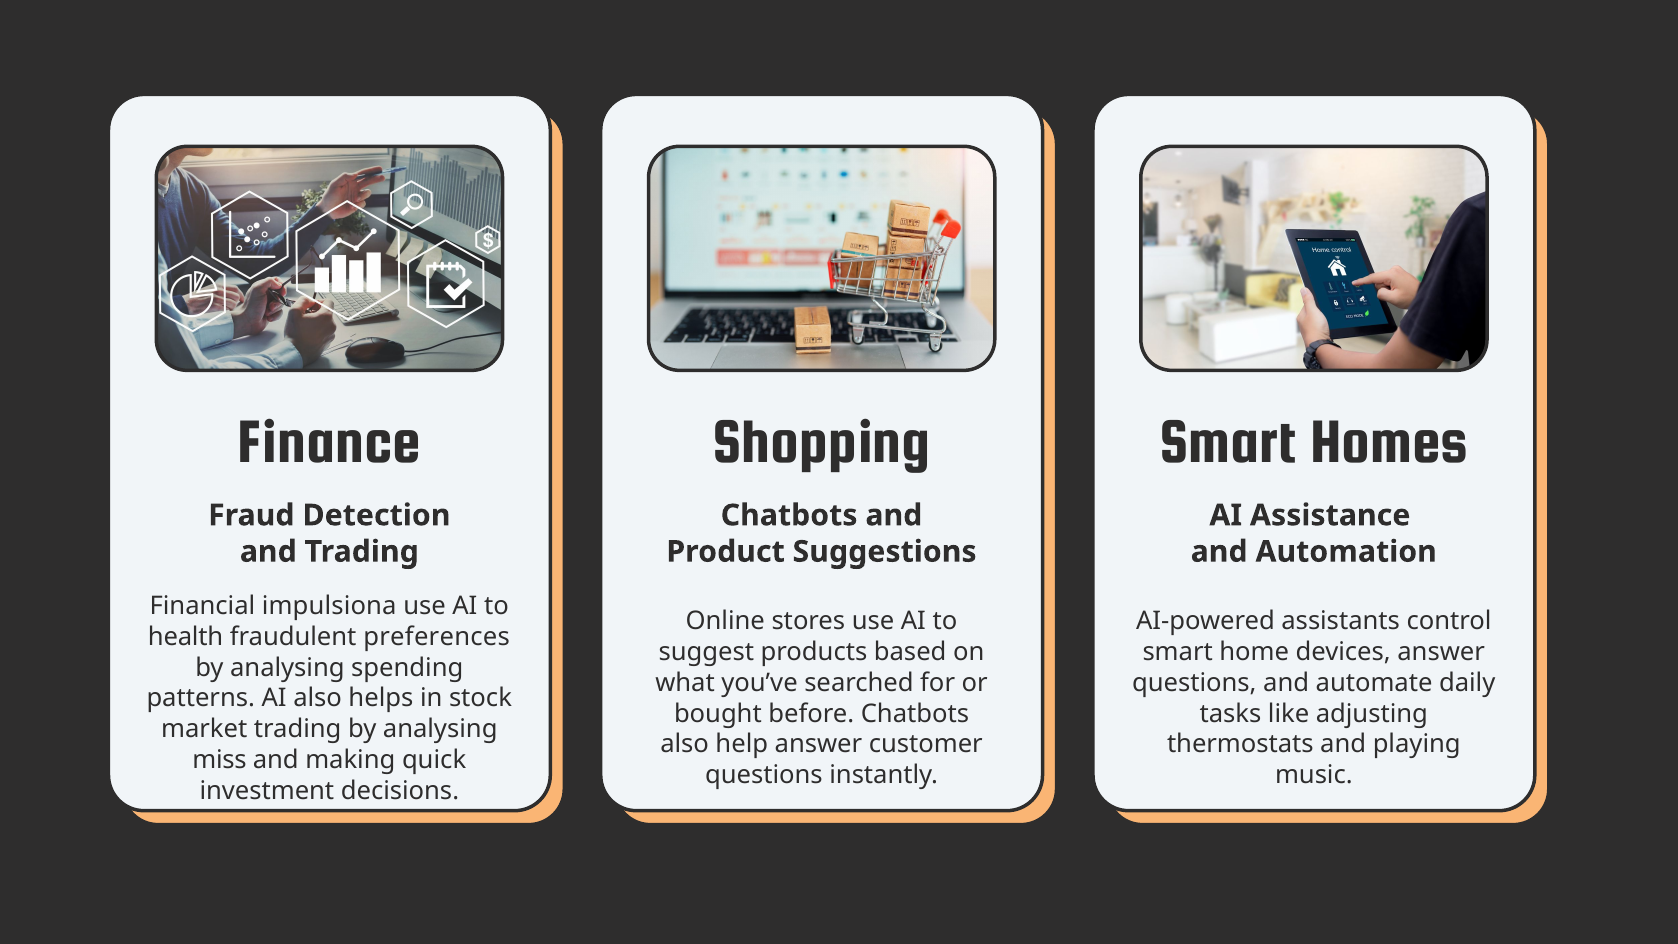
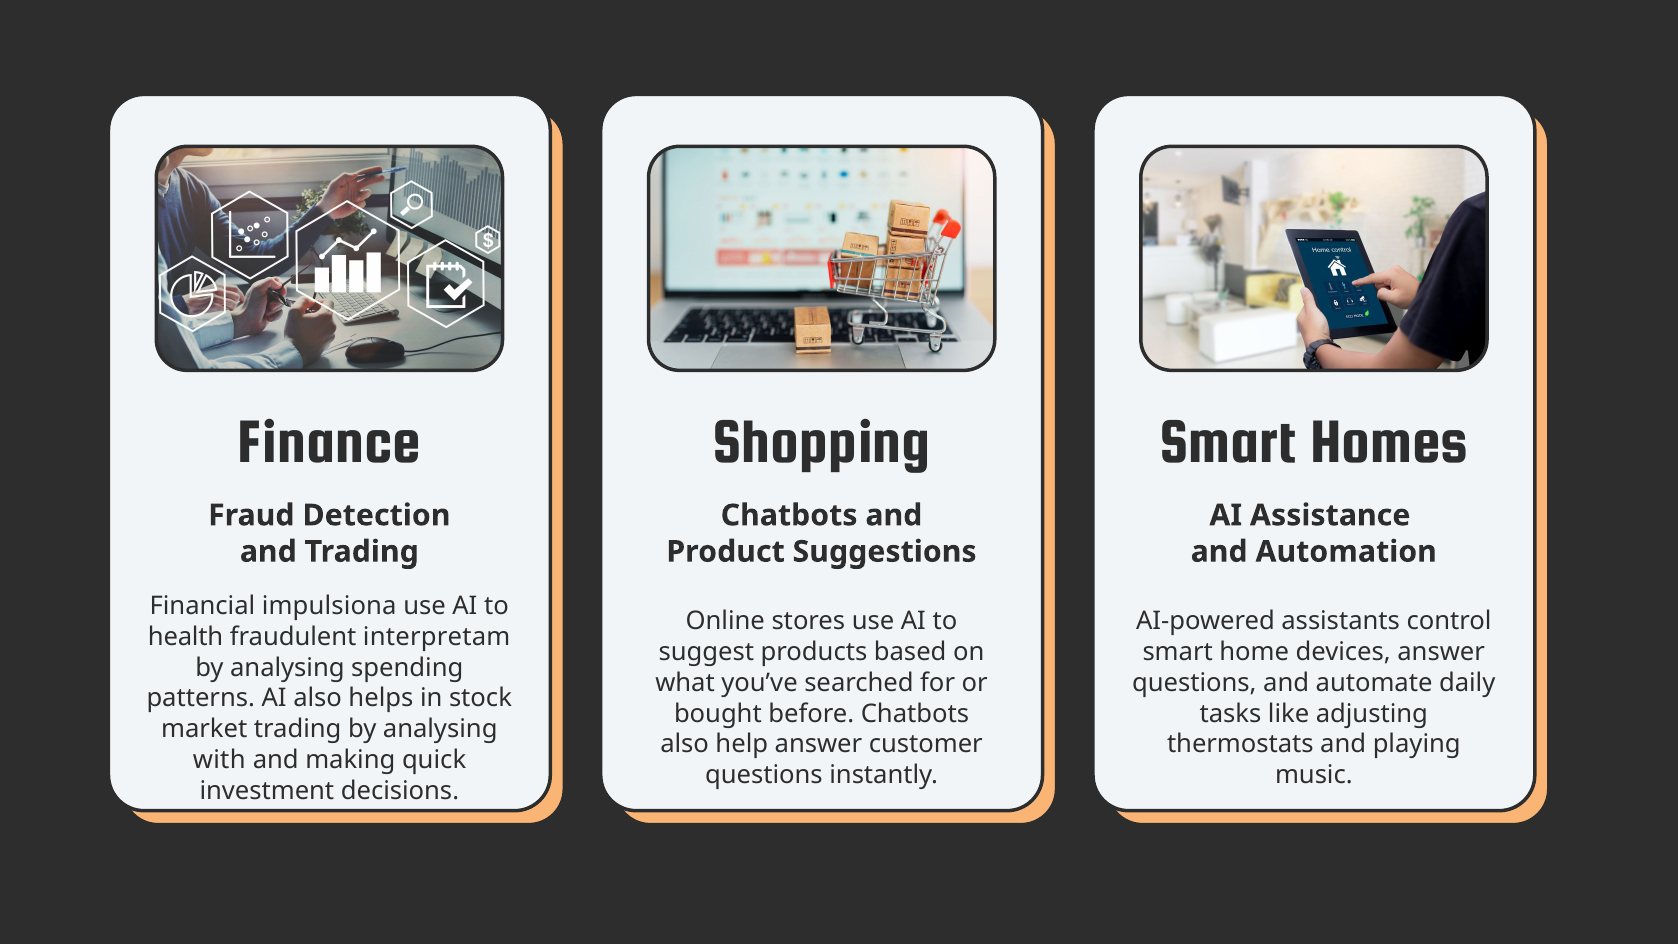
preferences: preferences -> interpretam (437, 637)
miss: miss -> with (219, 760)
